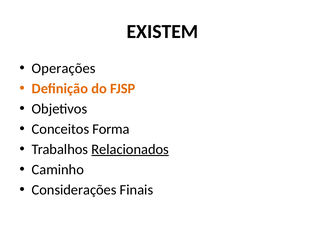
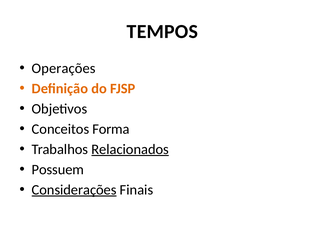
EXISTEM: EXISTEM -> TEMPOS (162, 31)
Caminho: Caminho -> Possuem (58, 169)
Considerações underline: none -> present (74, 190)
